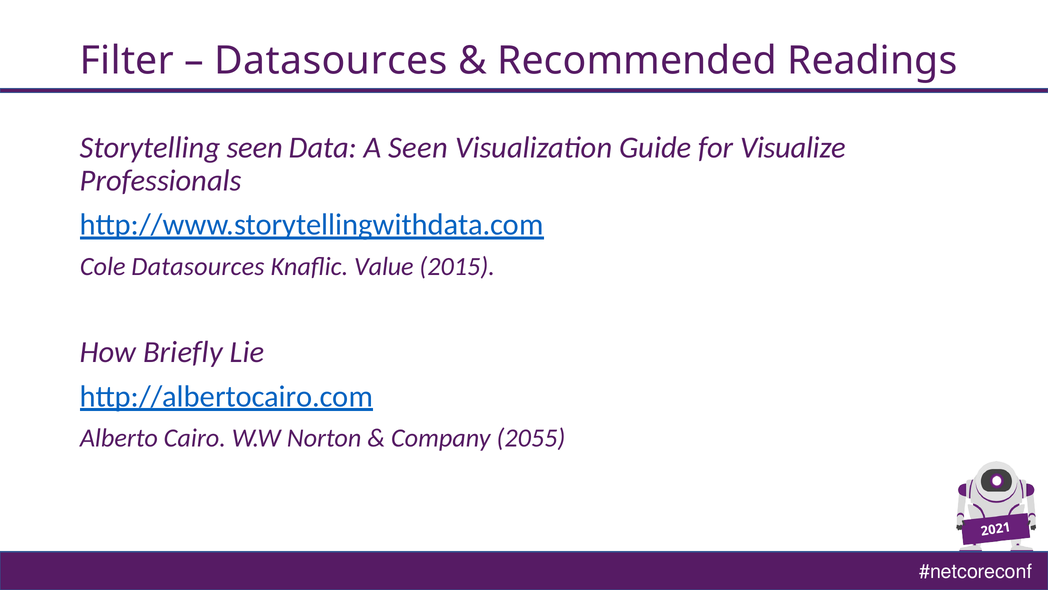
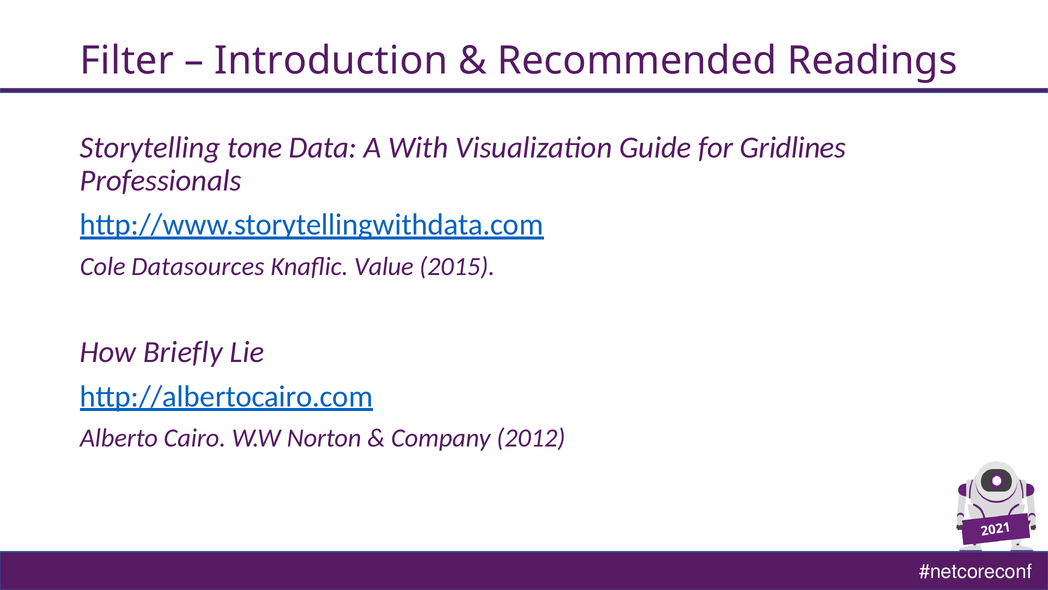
Datasources: Datasources -> Introduction (331, 61)
Storytelling seen: seen -> tone (255, 147)
A Seen: Seen -> With (418, 147)
Visualize: Visualize -> Gridlines (793, 147)
2055: 2055 -> 2012 (531, 438)
